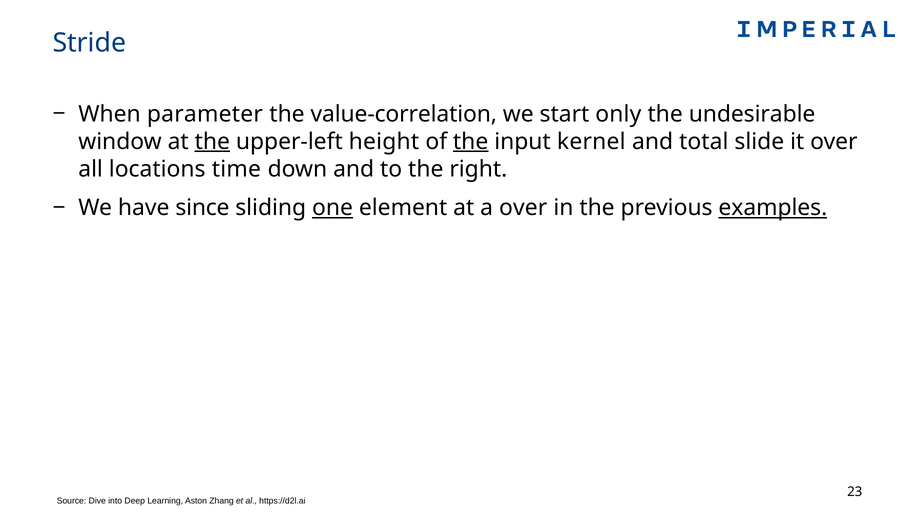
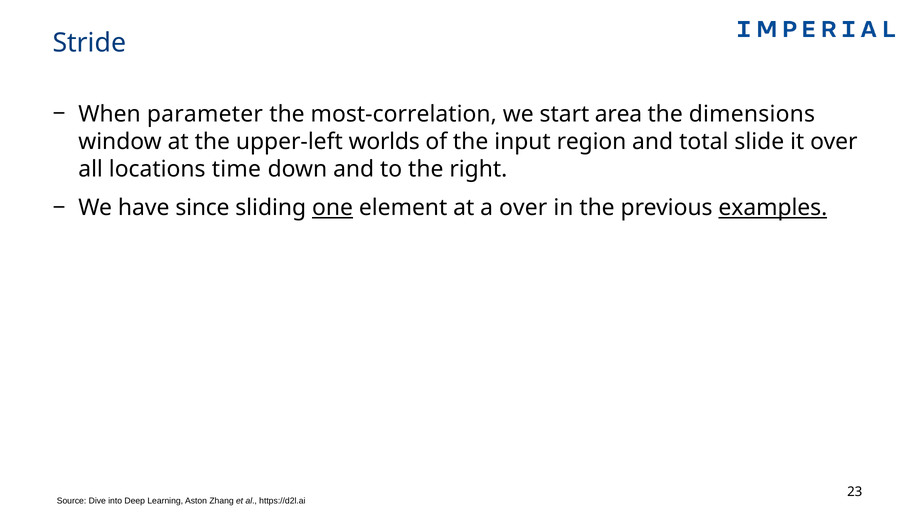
value-correlation: value-correlation -> most-correlation (404, 114)
only: only -> area (619, 114)
undesirable: undesirable -> dimensions (752, 114)
the underline: present -> none (212, 141)
height: height -> worlds (384, 141)
the underline: present -> none (471, 141)
kernel: kernel -> region (591, 141)
